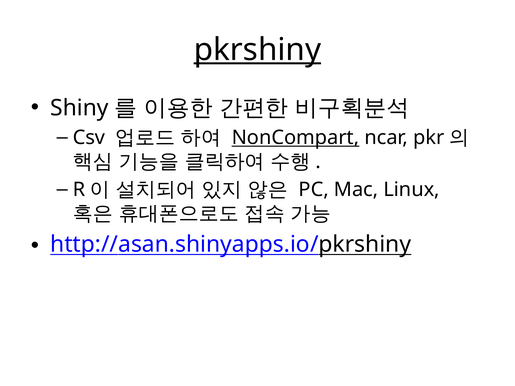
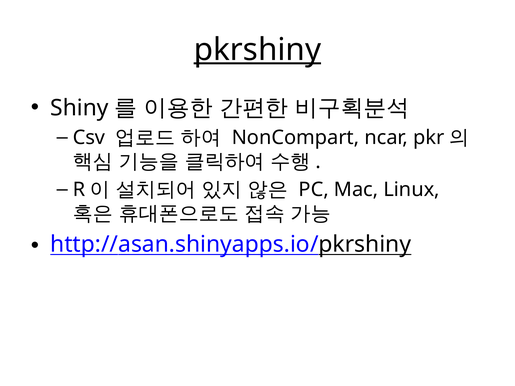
NonCompart underline: present -> none (296, 138)
